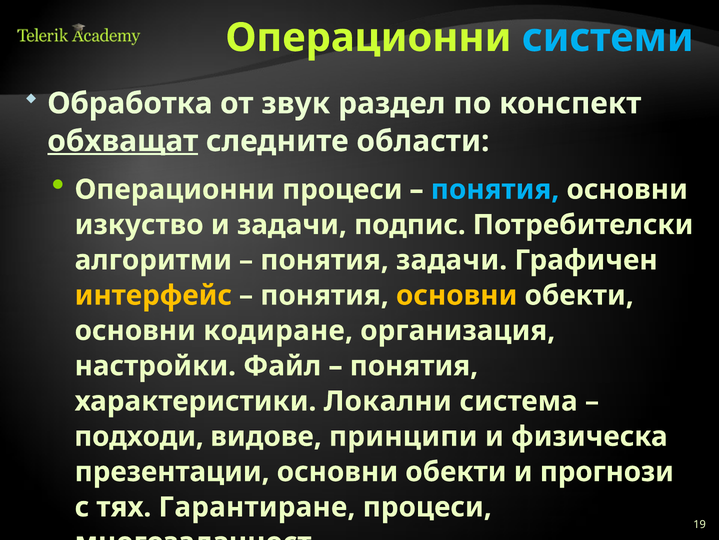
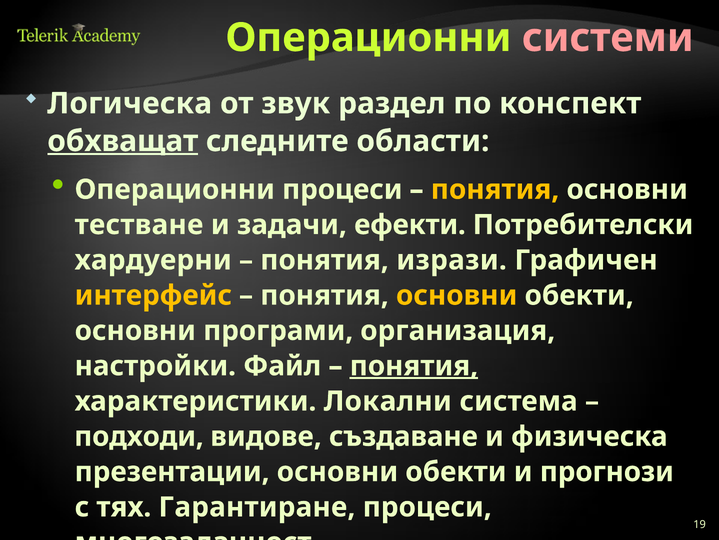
системи colour: light blue -> pink (608, 38)
Обработка: Обработка -> Логическа (130, 103)
понятия colour: light blue -> yellow (495, 189)
изкуство: изкуство -> тестване (139, 225)
подпис: подпис -> ефекти (410, 225)
алгоритми: алгоритми -> хардуерни (153, 260)
понятия задачи: задачи -> изрази (452, 260)
кодиране: кодиране -> програми (278, 330)
понятия underline: none -> present (414, 366)
принципи: принципи -> създаване (403, 436)
